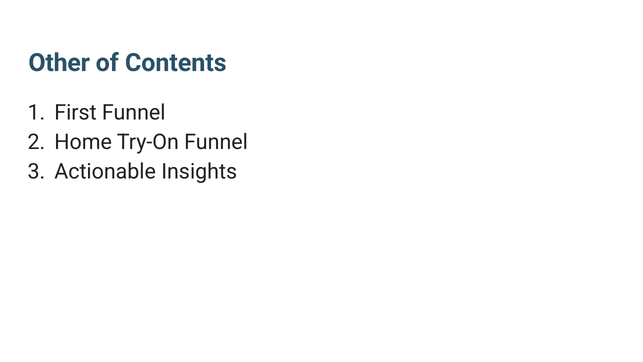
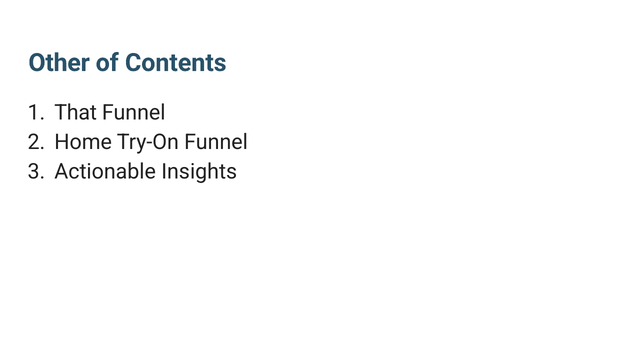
First: First -> That (76, 112)
